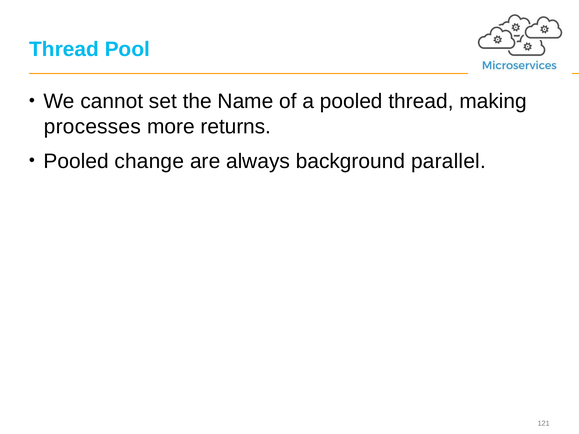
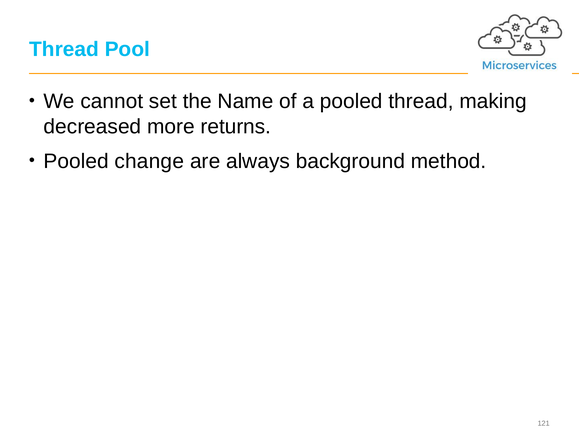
processes: processes -> decreased (92, 127)
parallel: parallel -> method (449, 161)
